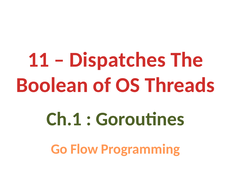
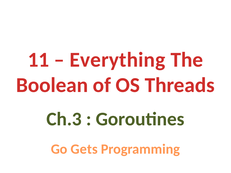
Dispatches: Dispatches -> Everything (117, 60)
Ch.1: Ch.1 -> Ch.3 (64, 119)
Flow: Flow -> Gets (84, 149)
